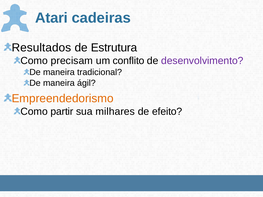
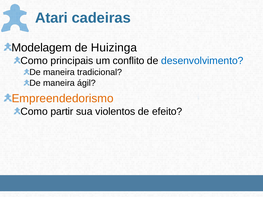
Resultados: Resultados -> Modelagem (42, 48)
Estrutura: Estrutura -> Huizinga (114, 48)
precisam: precisam -> principais (72, 61)
desenvolvimento colour: purple -> blue (202, 61)
milhares: milhares -> violentos (115, 112)
